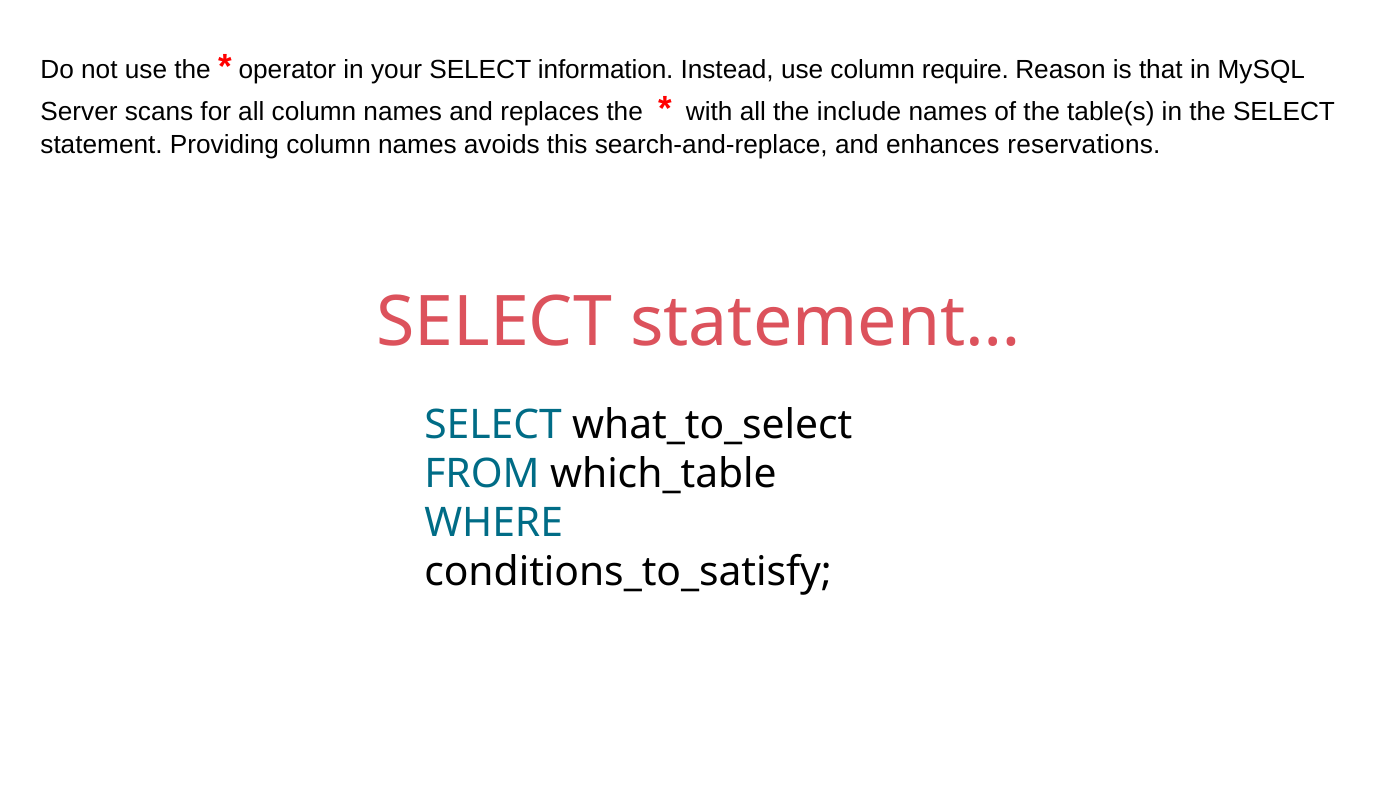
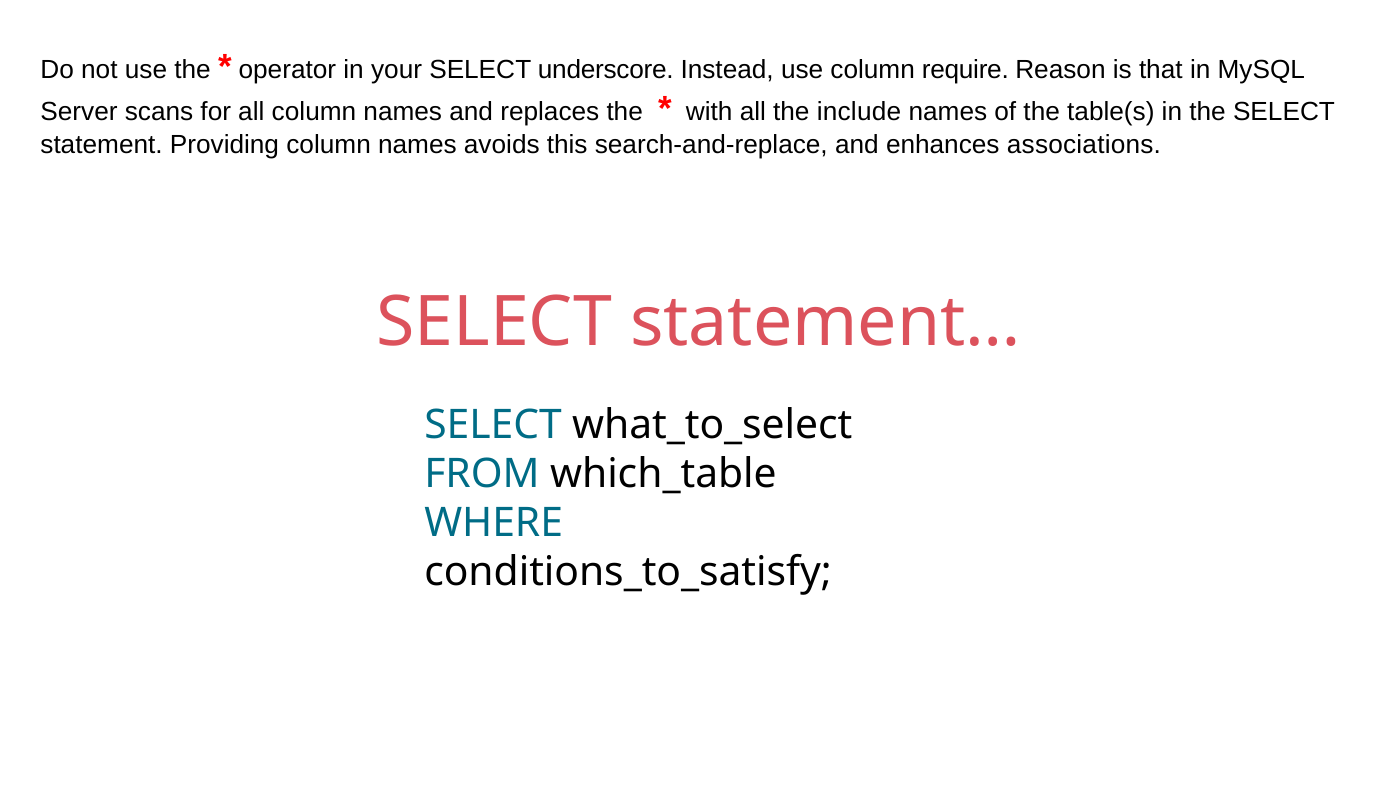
information: information -> underscore (606, 70)
reservations: reservations -> associations (1084, 145)
